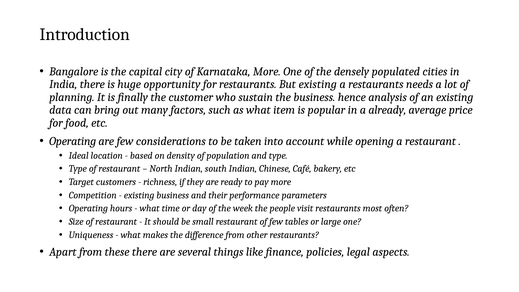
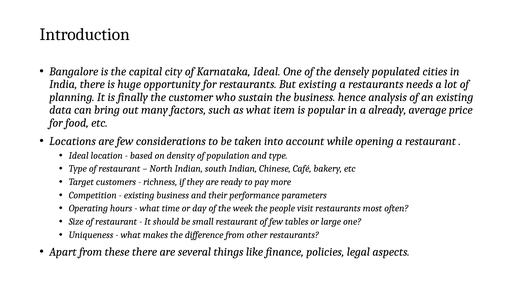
Karnataka More: More -> Ideal (267, 71)
Operating: Operating -> Locations (73, 141)
